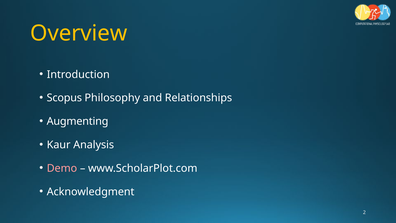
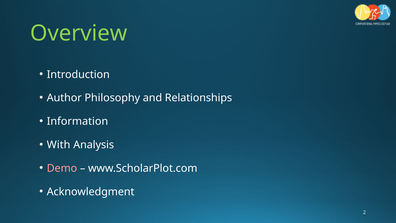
Overview colour: yellow -> light green (79, 33)
Scopus: Scopus -> Author (64, 98)
Augmenting: Augmenting -> Information (77, 121)
Kaur: Kaur -> With (59, 145)
